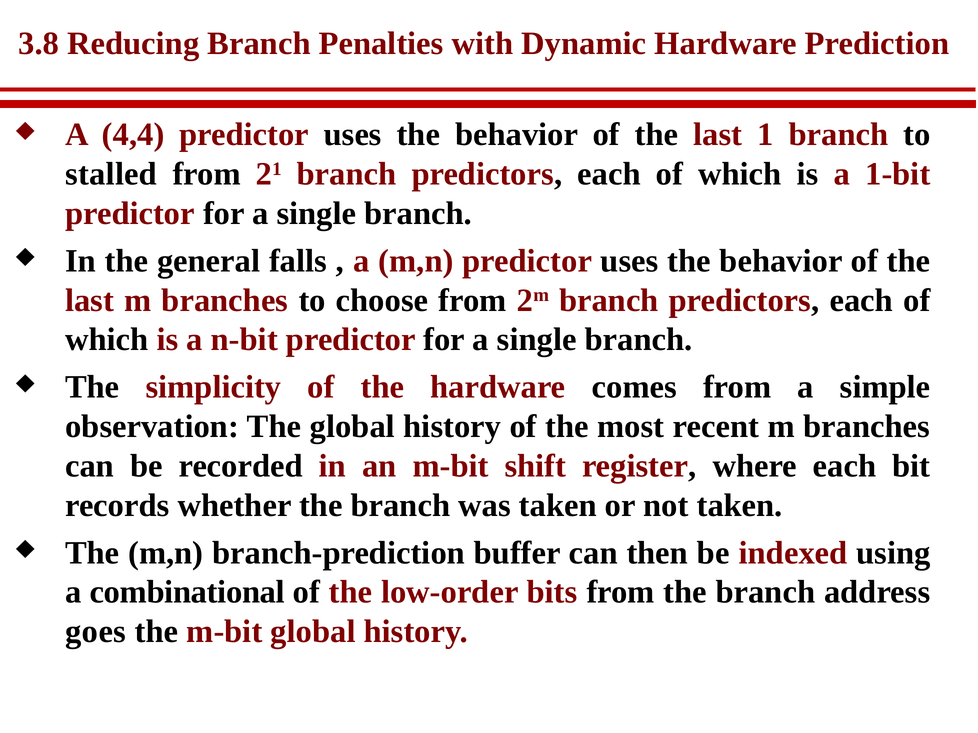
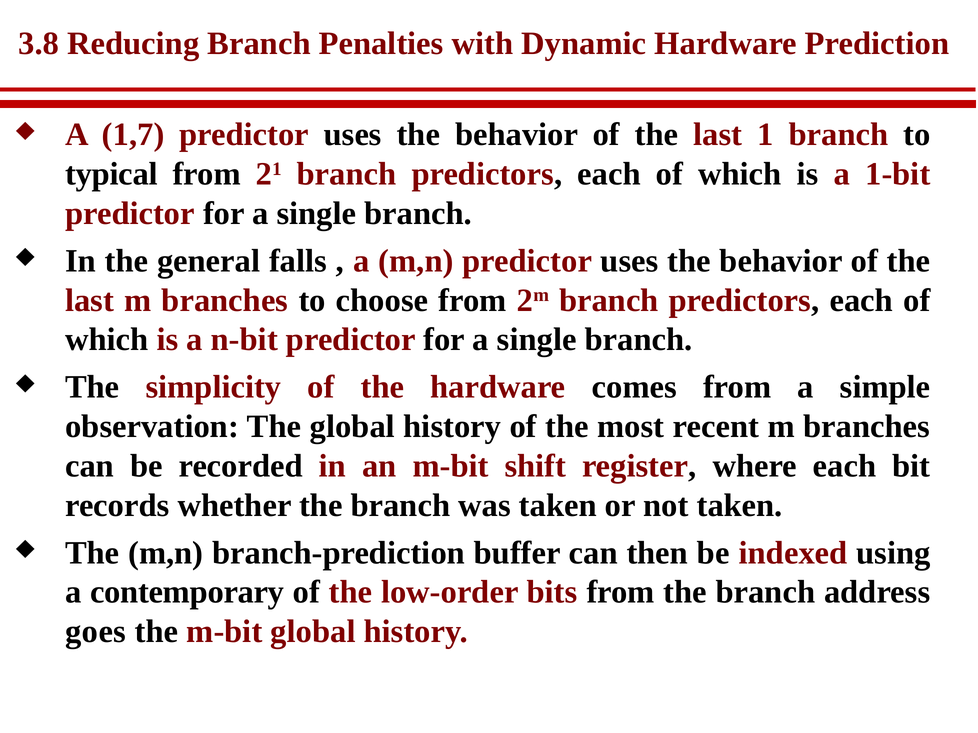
4,4: 4,4 -> 1,7 (133, 135)
stalled: stalled -> typical (111, 174)
combinational: combinational -> contemporary (187, 593)
